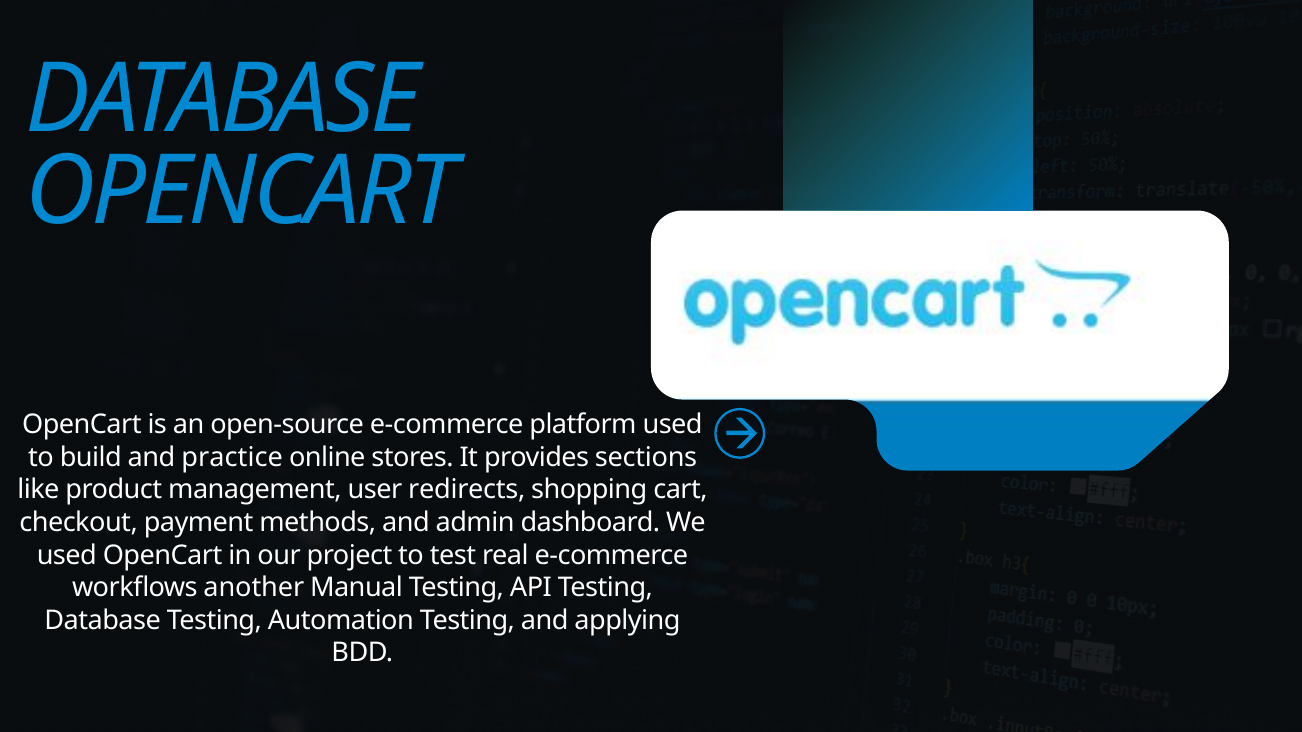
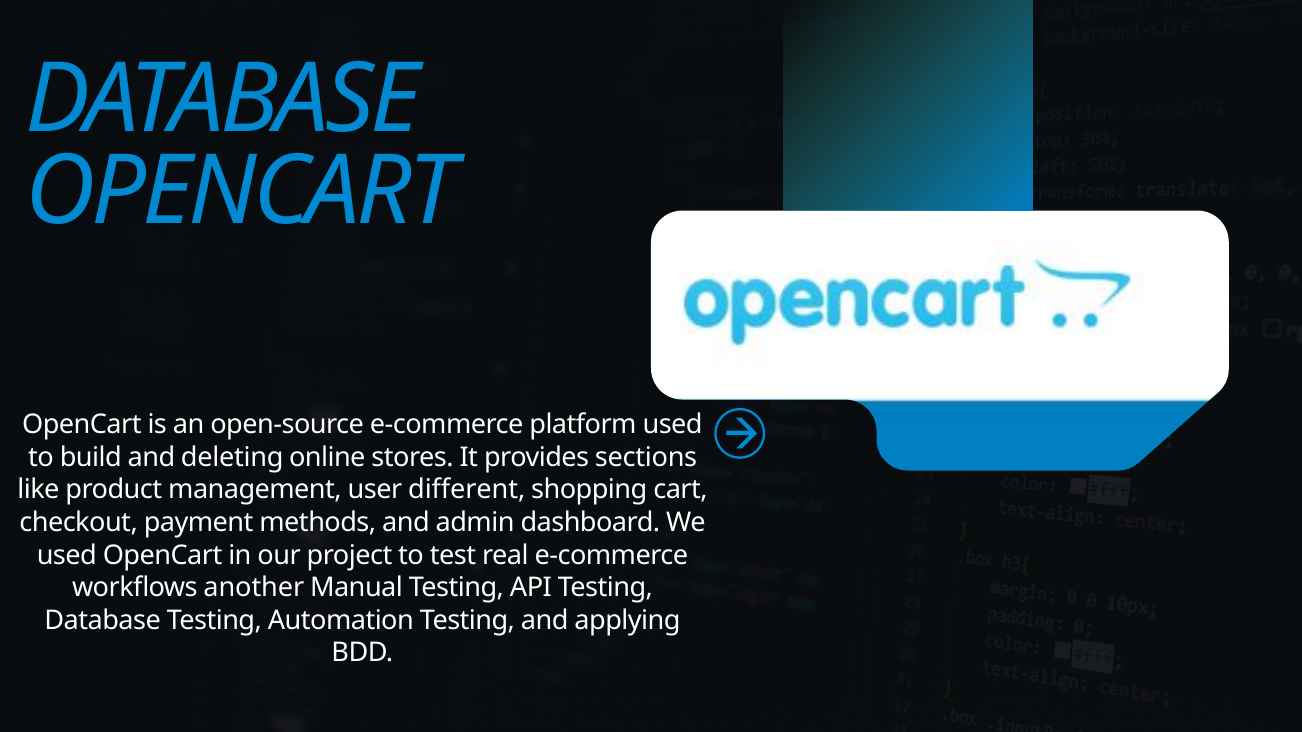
practice: practice -> deleting (232, 458)
redirects: redirects -> different (467, 490)
